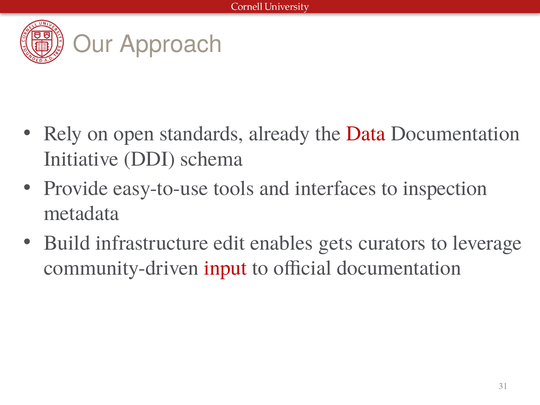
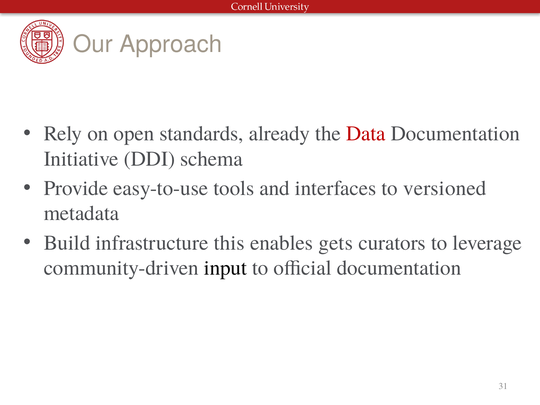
inspection: inspection -> versioned (445, 188)
edit: edit -> this (229, 243)
input colour: red -> black (225, 268)
